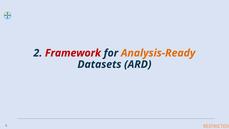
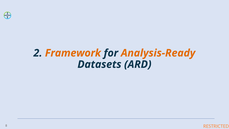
Framework colour: red -> orange (73, 53)
